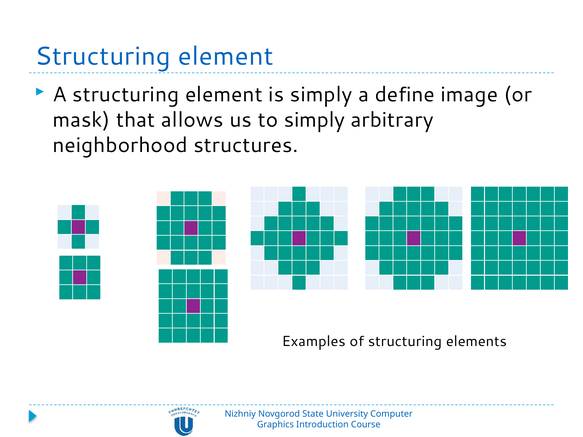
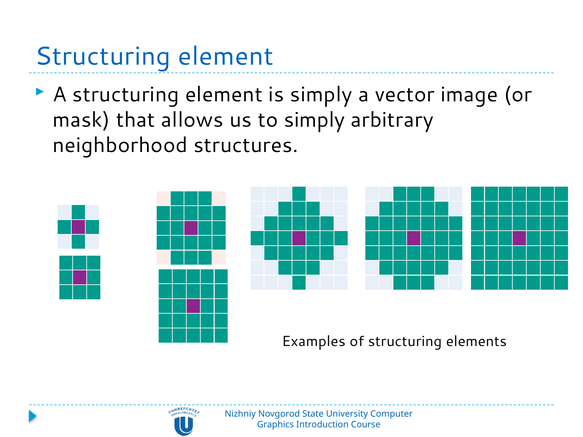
define: define -> vector (405, 95)
